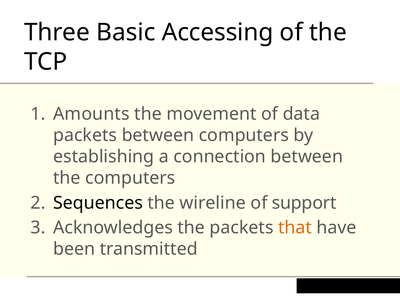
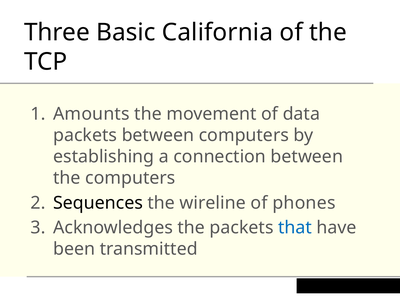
Accessing: Accessing -> California (217, 32)
support: support -> phones (304, 203)
that colour: orange -> blue (295, 228)
